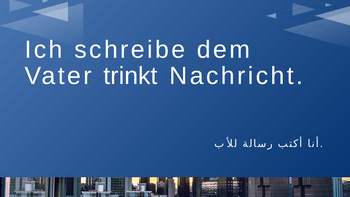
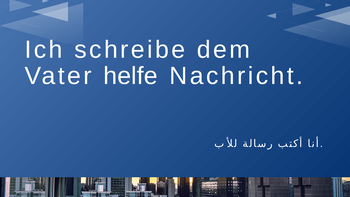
trinkt: trinkt -> helfe (131, 76)
